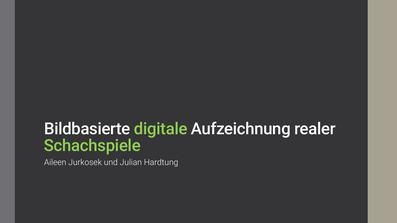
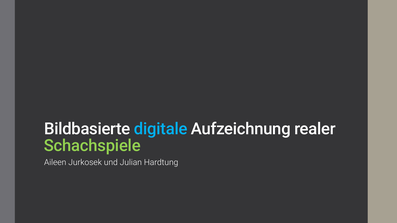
digitale colour: light green -> light blue (161, 129)
